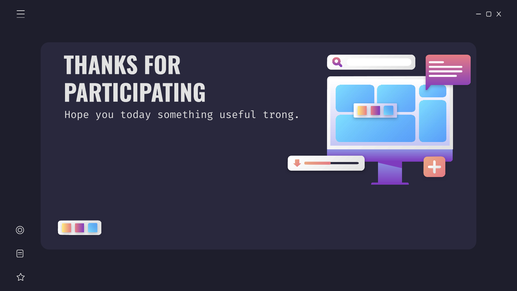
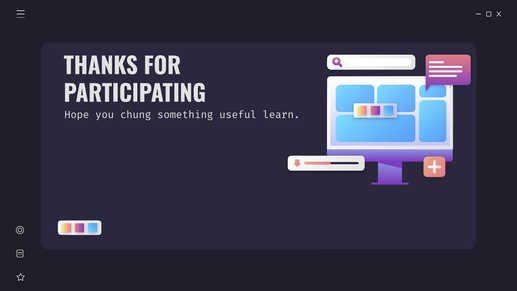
today: today -> chung (136, 115)
trong: trong -> learn (281, 115)
